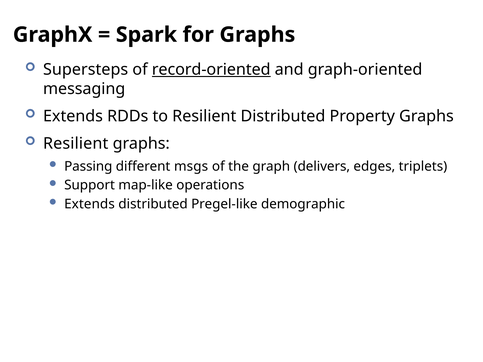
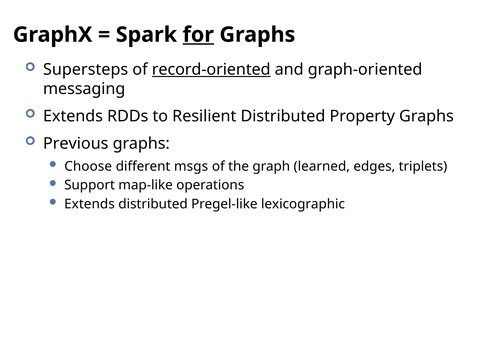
for underline: none -> present (198, 35)
Resilient: Resilient -> Previous (76, 144)
Passing: Passing -> Choose (88, 167)
delivers: delivers -> learned (322, 167)
demographic: demographic -> lexicographic (303, 204)
